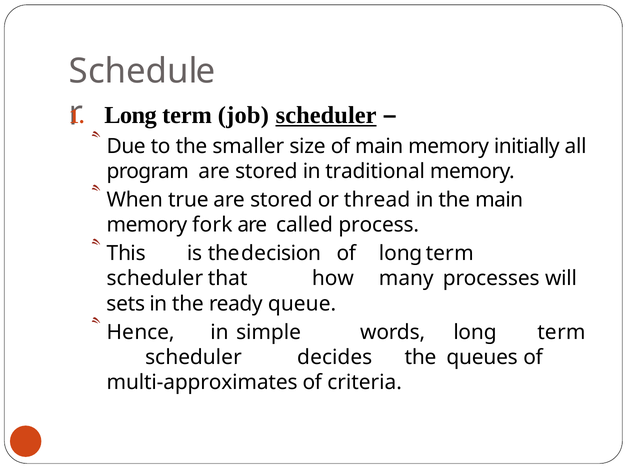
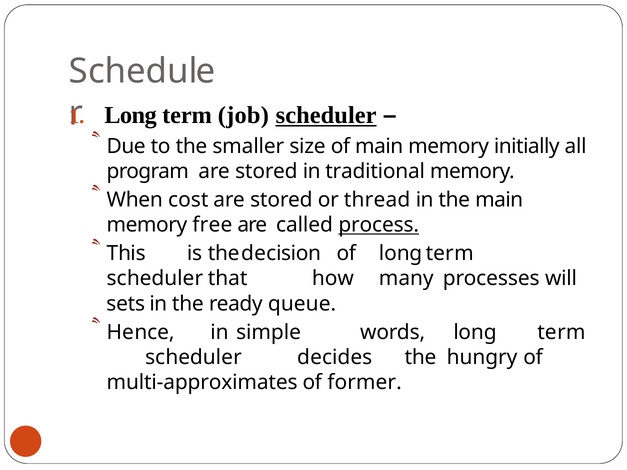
true: true -> cost (188, 200)
fork: fork -> free (212, 225)
process underline: none -> present (379, 225)
queues: queues -> hungry (482, 358)
criteria: criteria -> former (365, 383)
